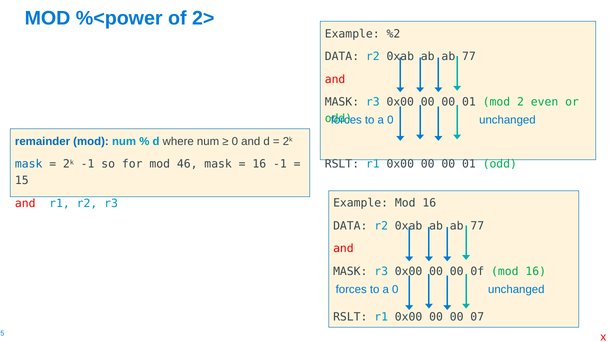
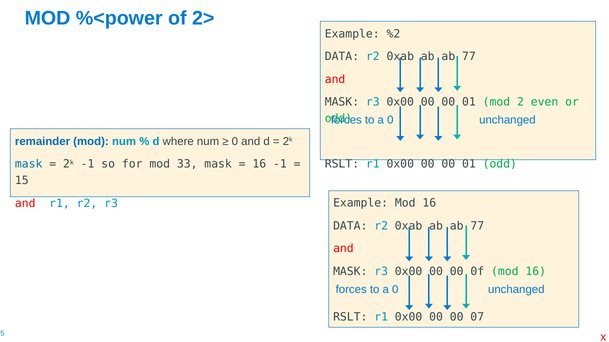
46: 46 -> 33 (187, 164)
